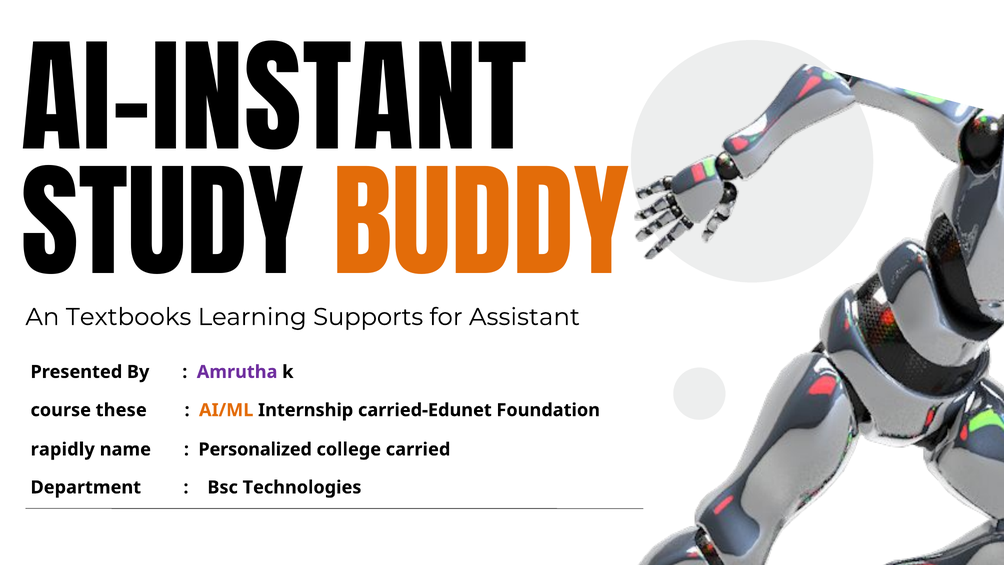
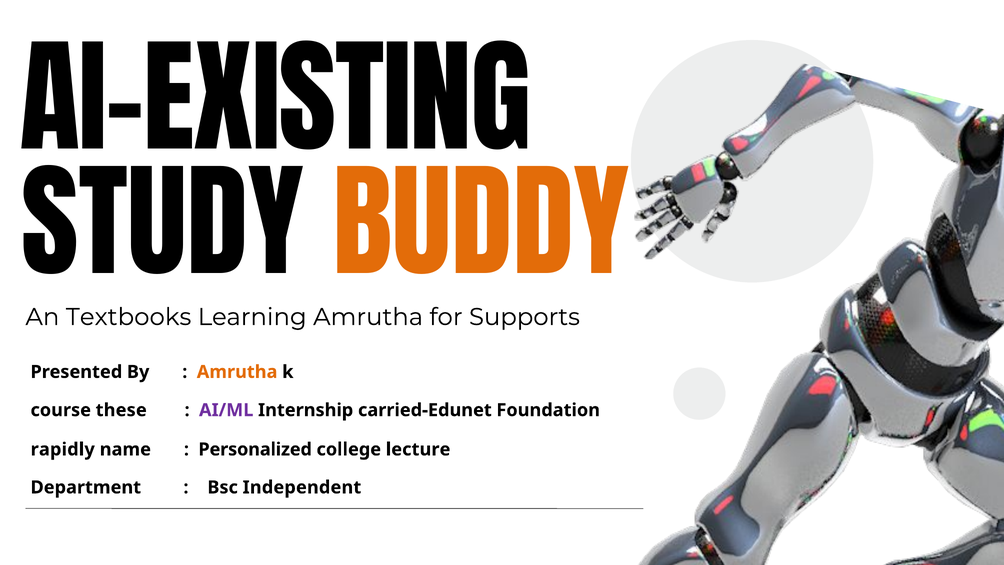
AI-INSTANT: AI-INSTANT -> AI-EXISTING (275, 108)
Learning Supports: Supports -> Amrutha (368, 317)
Assistant: Assistant -> Supports (524, 317)
Amrutha colour: purple -> orange (237, 372)
AI/ML colour: orange -> purple (226, 410)
carried: carried -> lecture (418, 449)
Technologies: Technologies -> Independent (302, 487)
